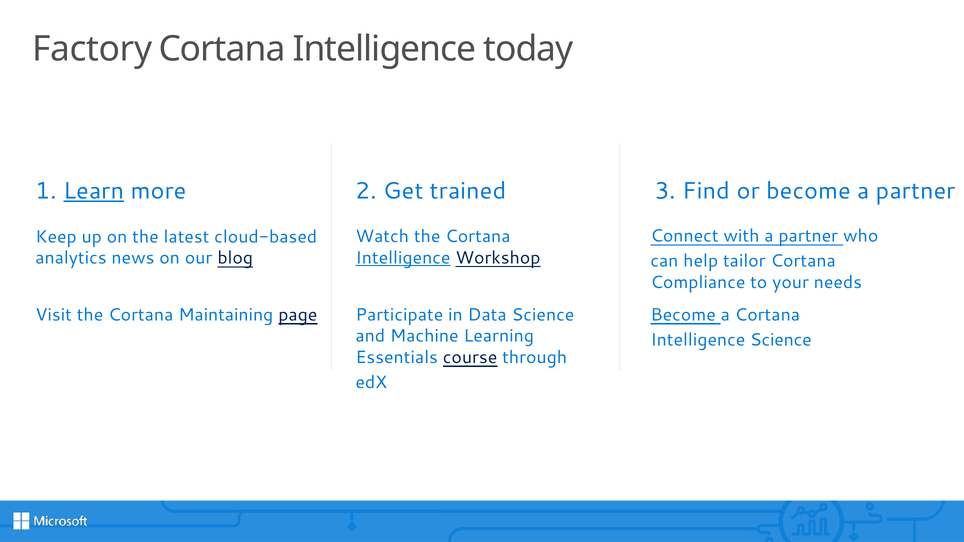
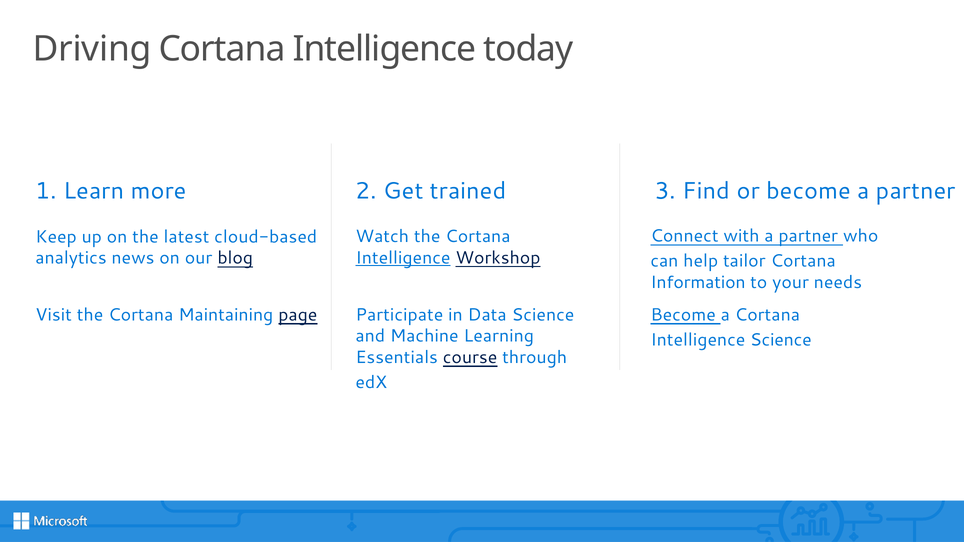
Factory: Factory -> Driving (92, 49)
Learn underline: present -> none (94, 191)
Compliance: Compliance -> Information (698, 282)
